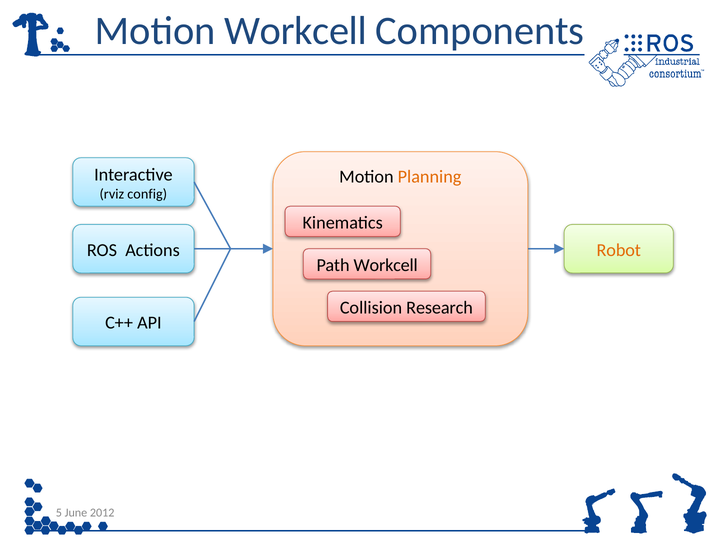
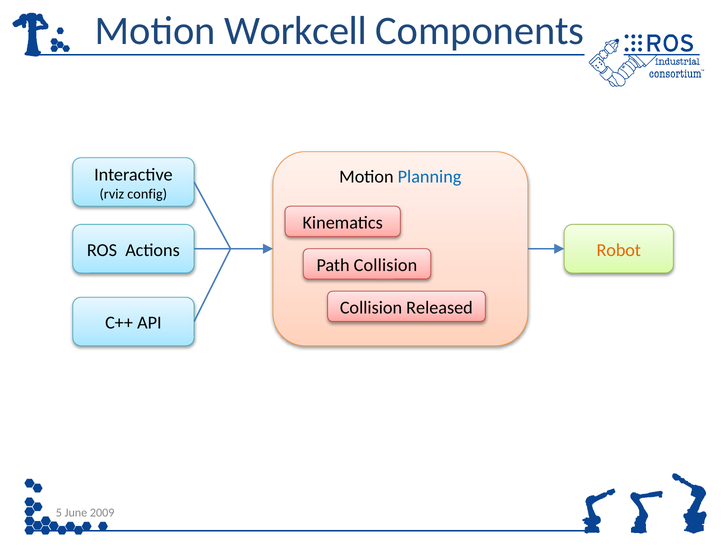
Planning colour: orange -> blue (430, 177)
Path Workcell: Workcell -> Collision (386, 265)
Research: Research -> Released (440, 308)
2012: 2012 -> 2009 (102, 513)
